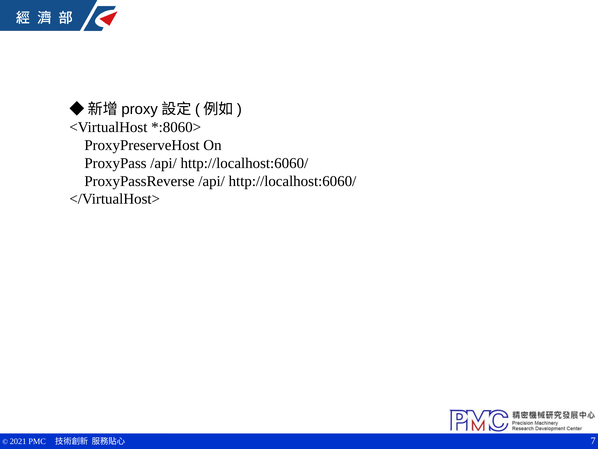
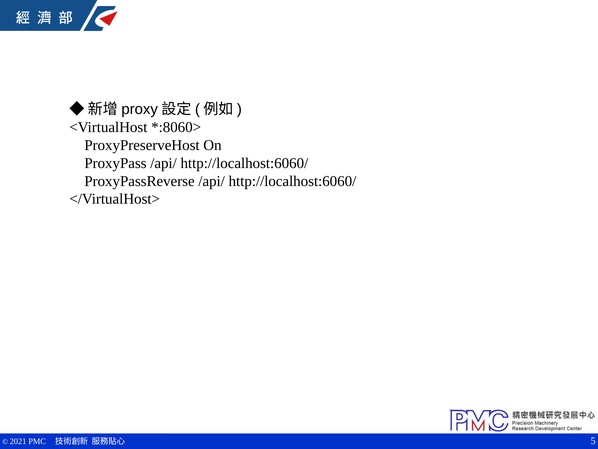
7: 7 -> 5 (593, 440)
